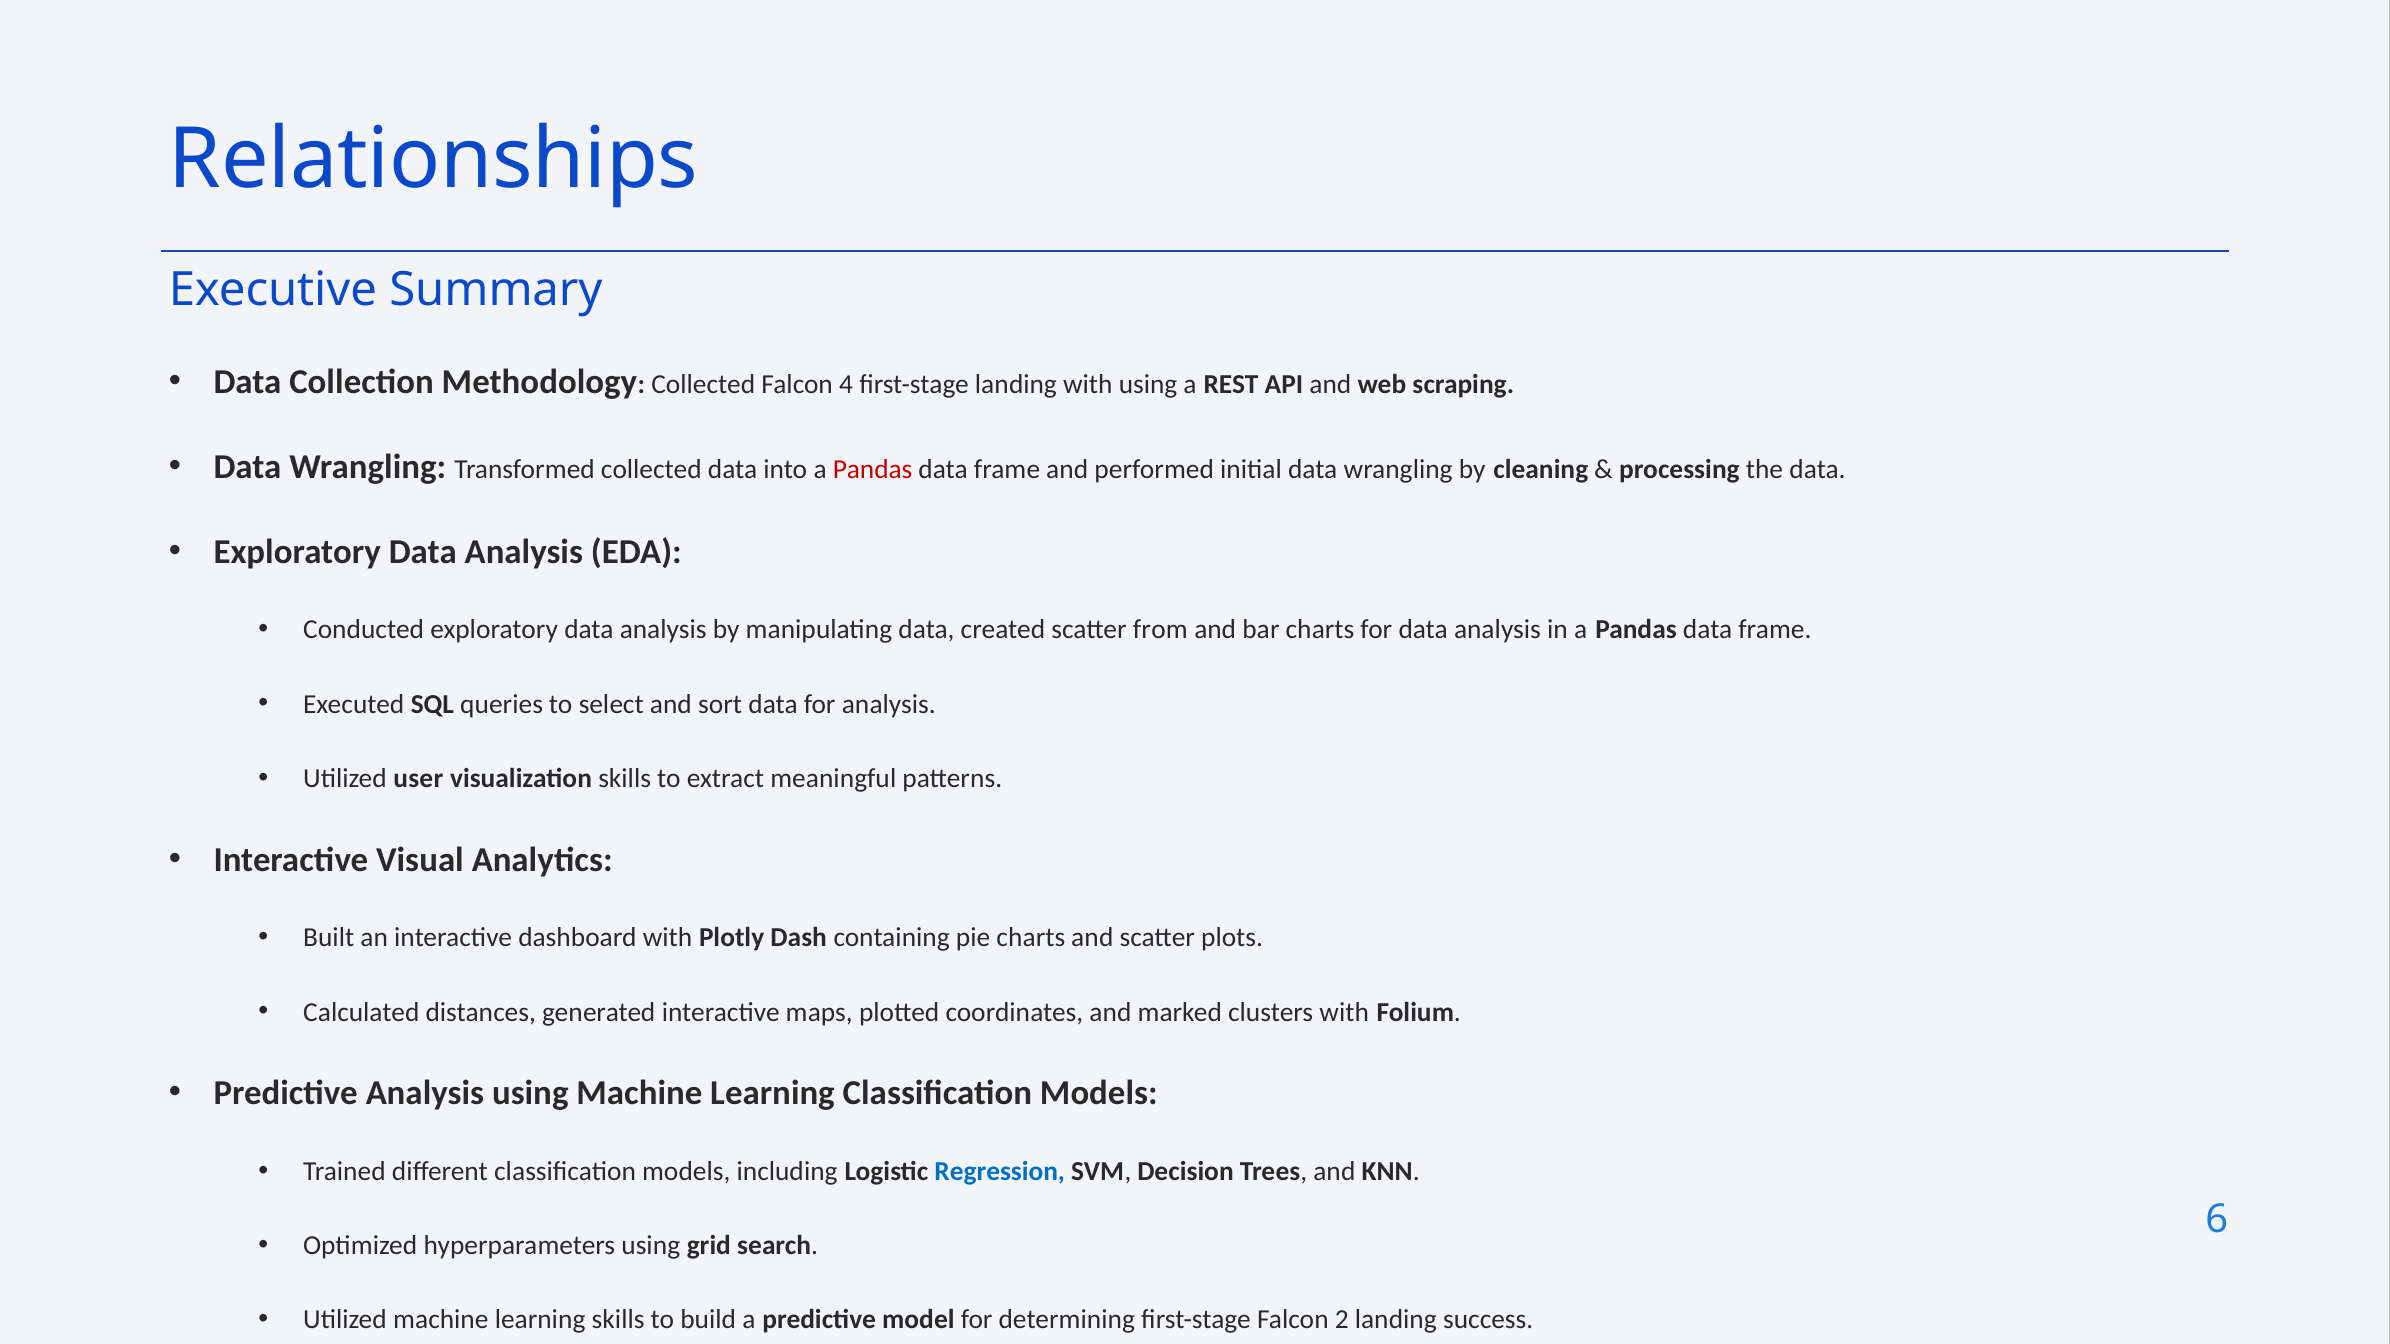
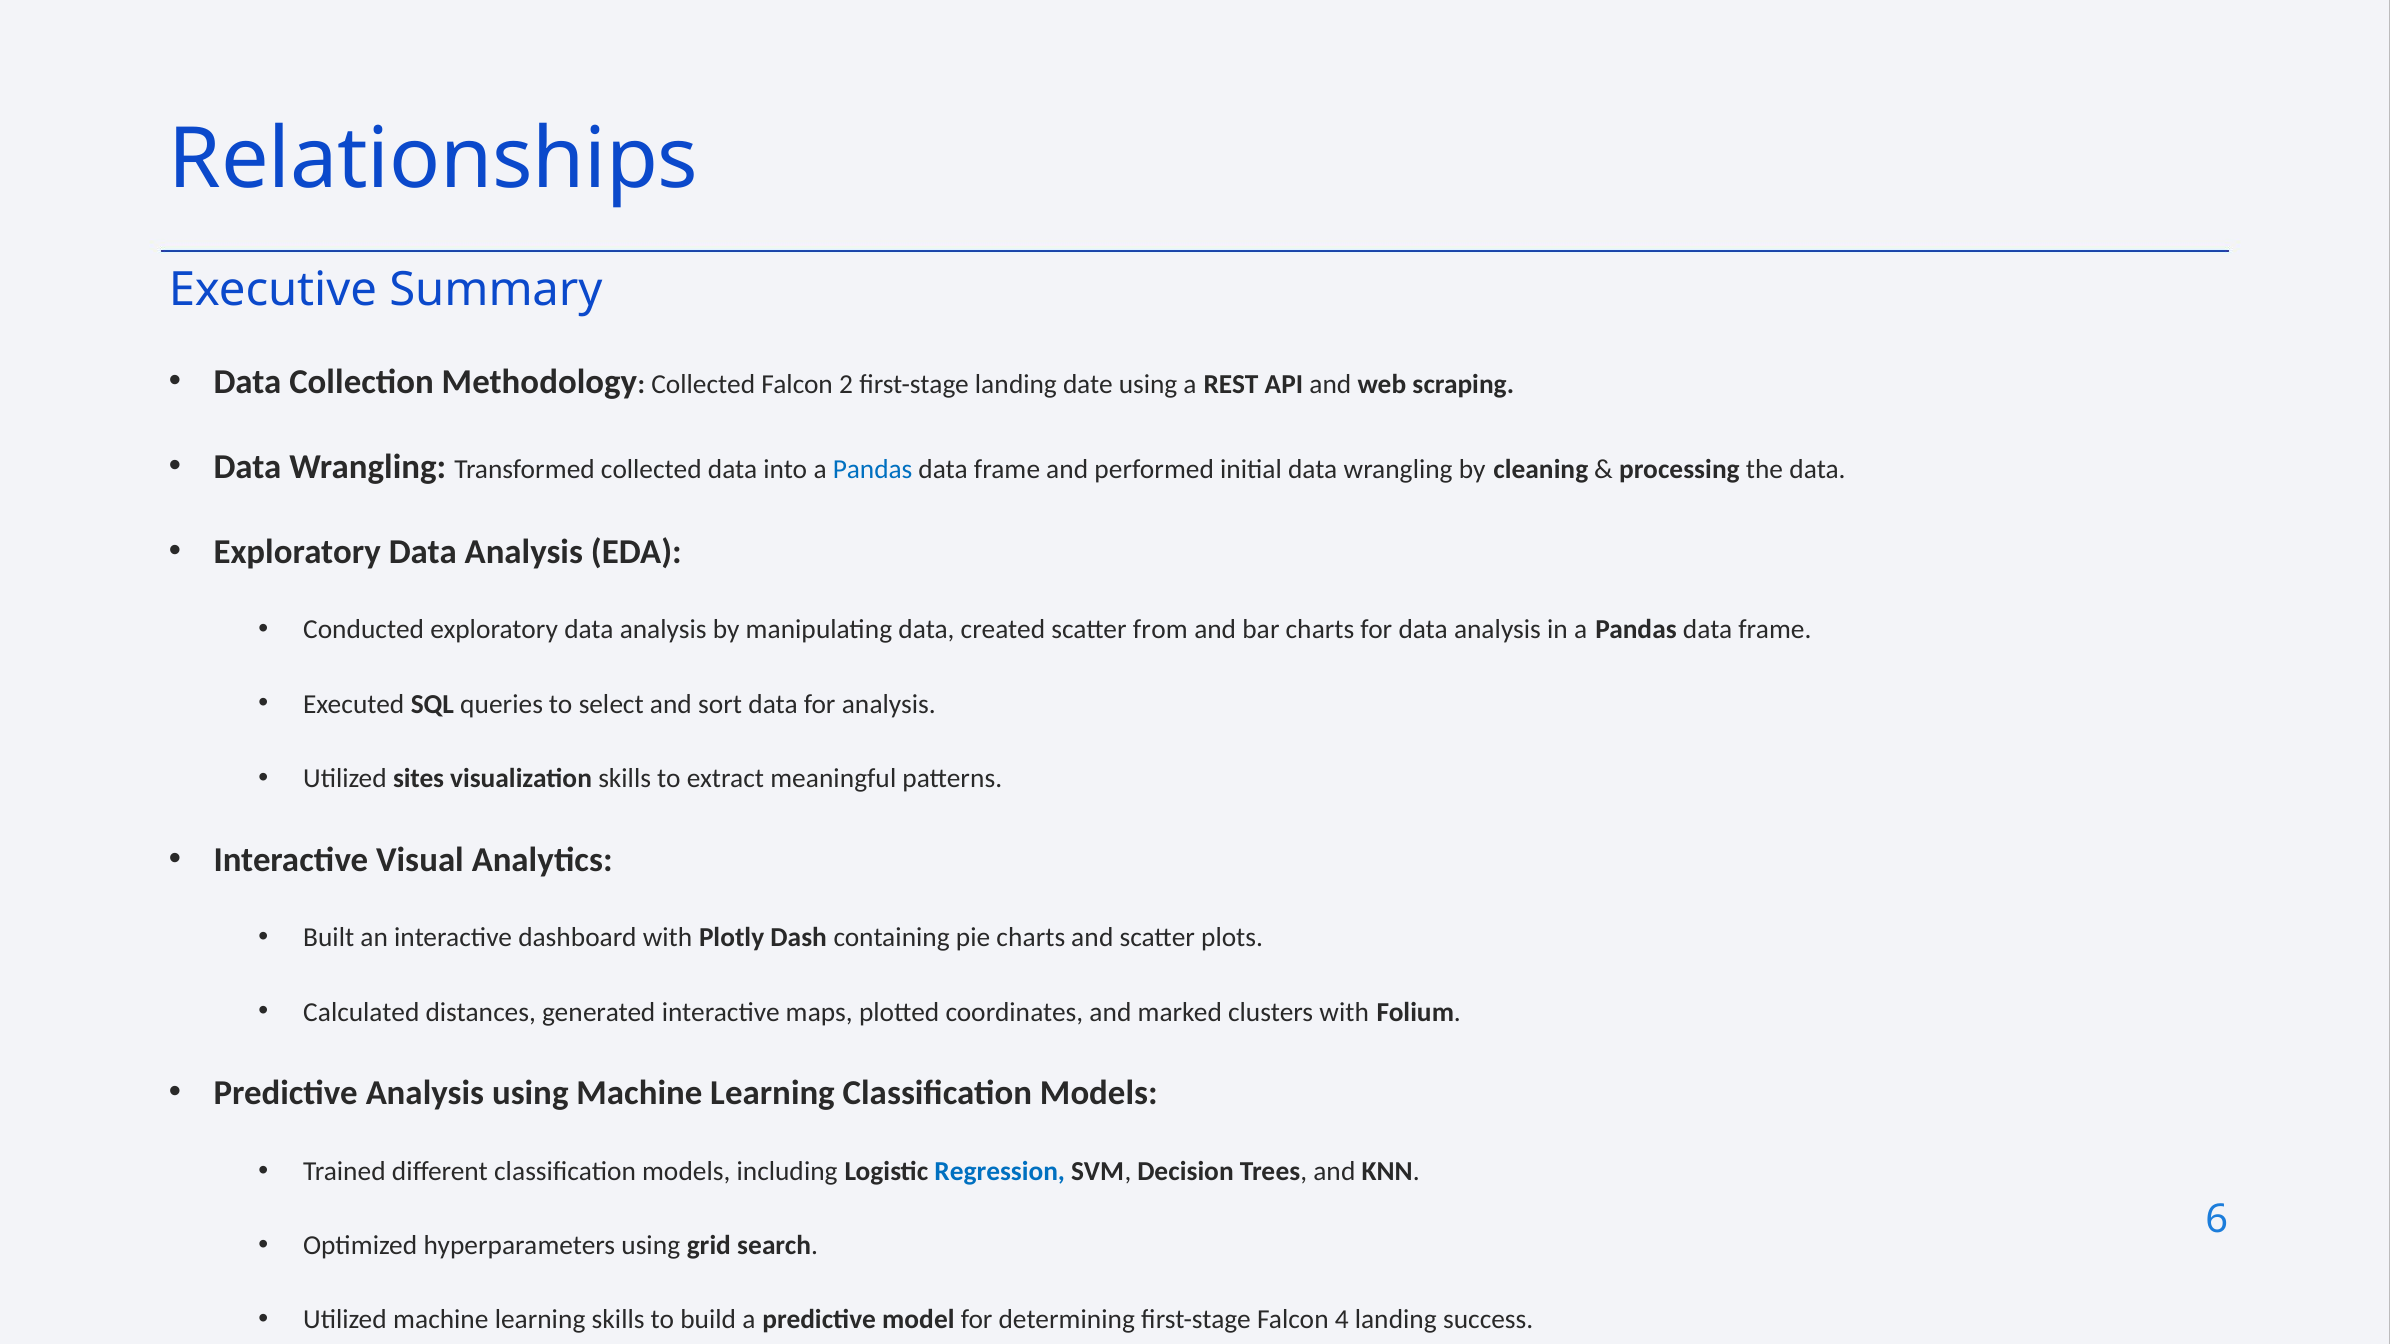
4: 4 -> 2 (846, 384)
landing with: with -> date (1088, 384)
Pandas colour: red -> blue (873, 469)
user: user -> sites (419, 779)
2: 2 -> 4 (1342, 1320)
